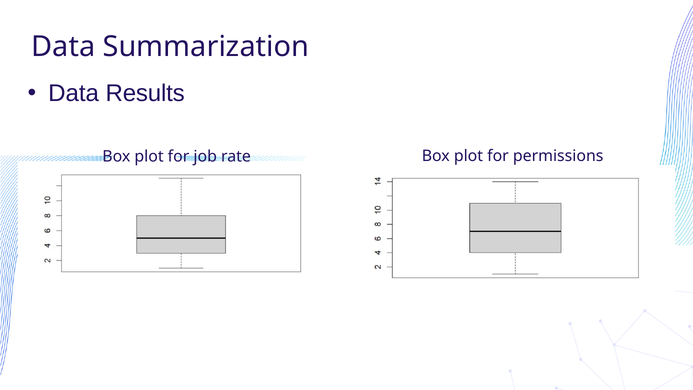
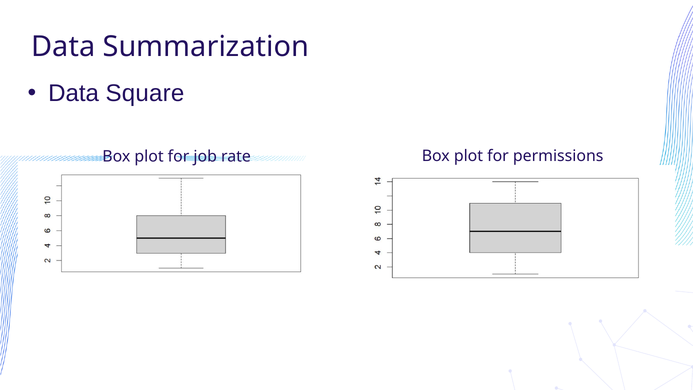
Results: Results -> Square (145, 93)
